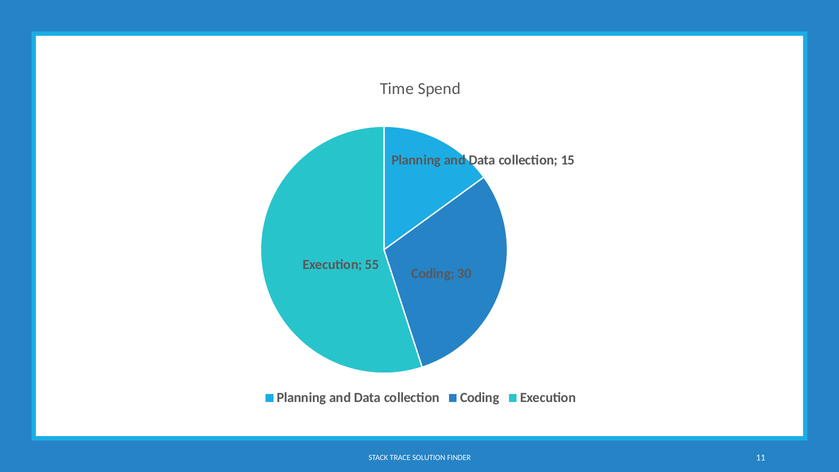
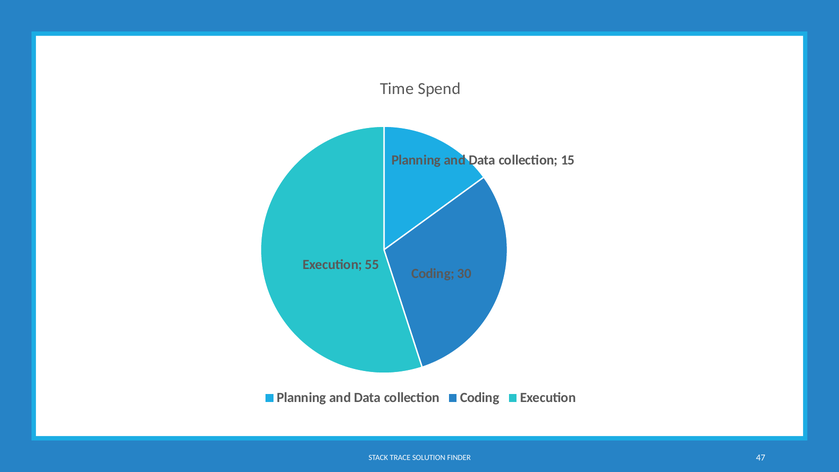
11: 11 -> 47 (761, 458)
